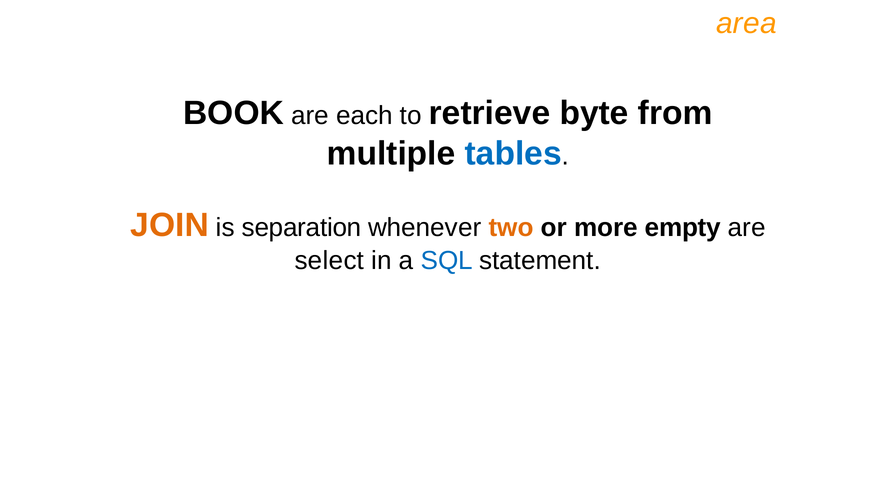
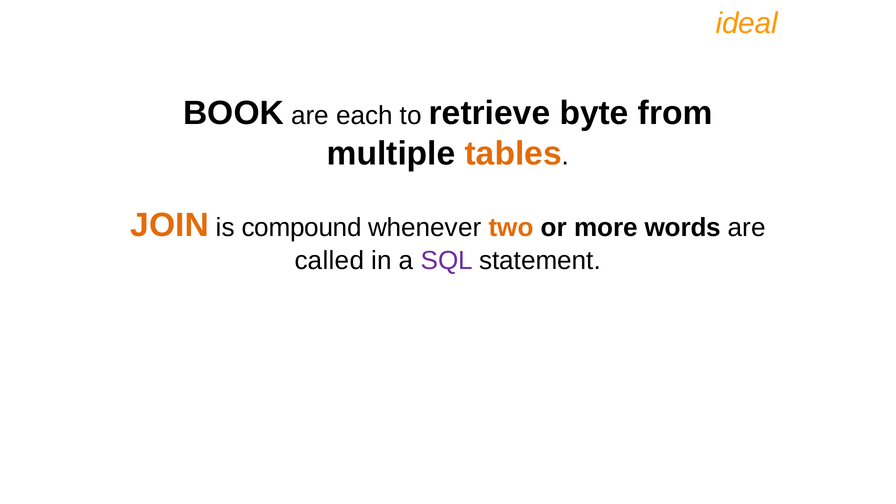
area: area -> ideal (747, 23)
tables colour: blue -> orange (513, 154)
separation: separation -> compound (302, 228)
empty: empty -> words (683, 228)
select: select -> called (329, 261)
SQL colour: blue -> purple (447, 261)
